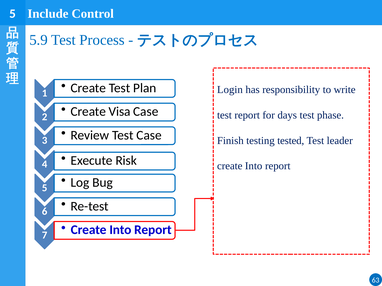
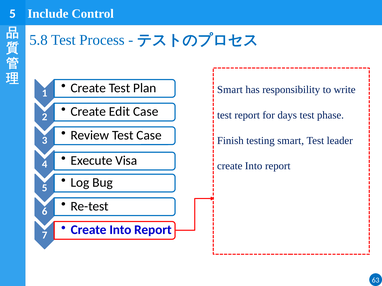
5.9: 5.9 -> 5.8 (39, 40)
Login: Login -> Smart (230, 90)
Visa: Visa -> Edit (119, 112)
testing tested: tested -> smart (291, 141)
Risk: Risk -> Visa (126, 161)
